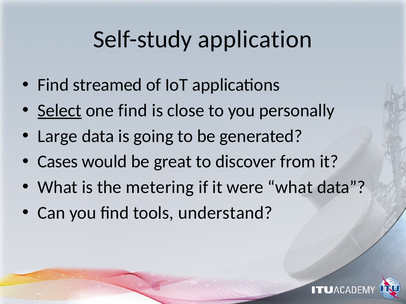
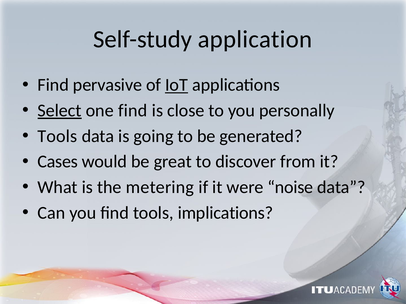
streamed: streamed -> pervasive (108, 85)
IoT underline: none -> present (177, 85)
Large: Large -> Tools (57, 136)
were what: what -> noise (290, 188)
understand: understand -> implications (225, 213)
